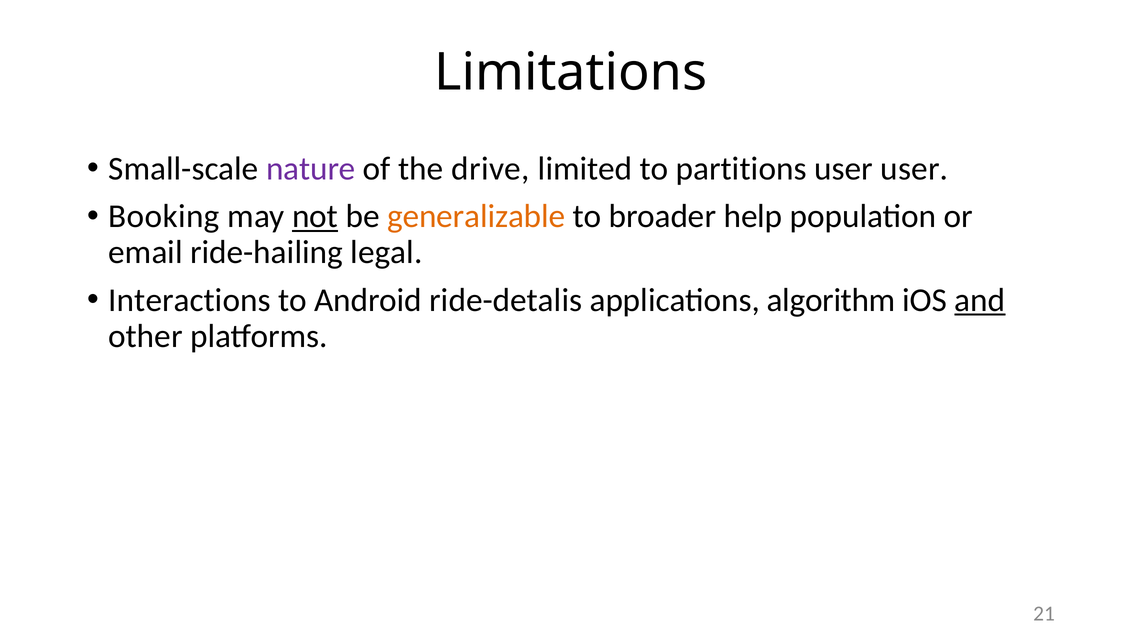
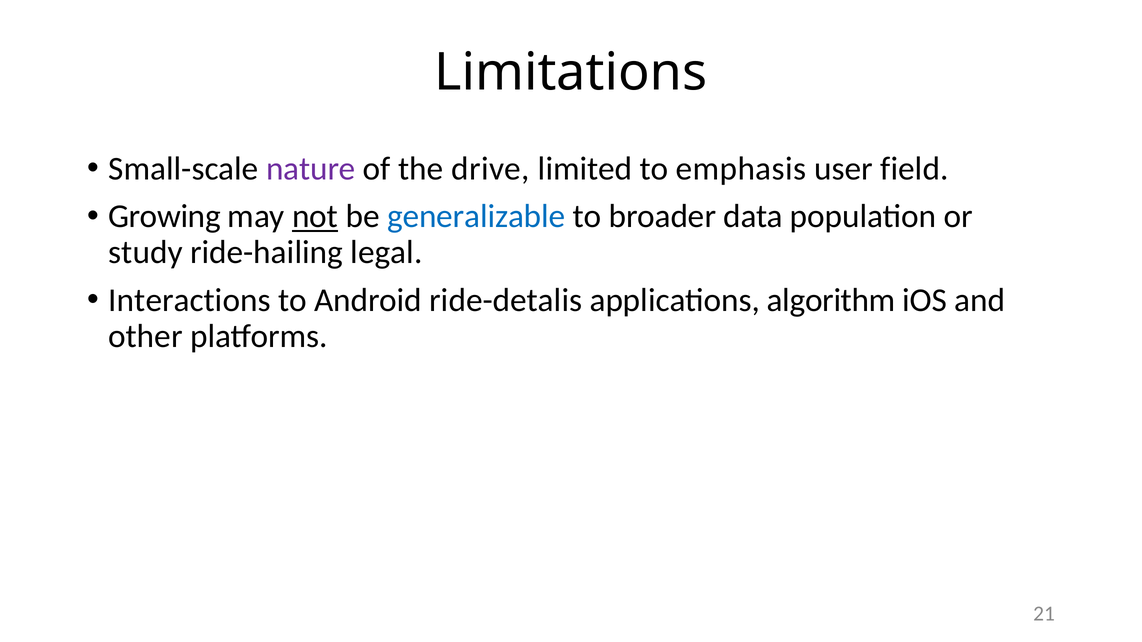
partitions: partitions -> emphasis (741, 169)
user user: user -> field (915, 169)
Booking: Booking -> Growing (164, 217)
generalizable colour: orange -> blue (476, 217)
help: help -> data (753, 217)
email: email -> study (146, 253)
and underline: present -> none (980, 300)
